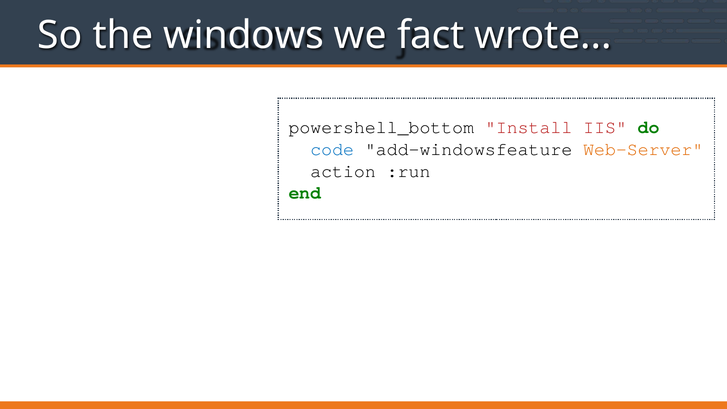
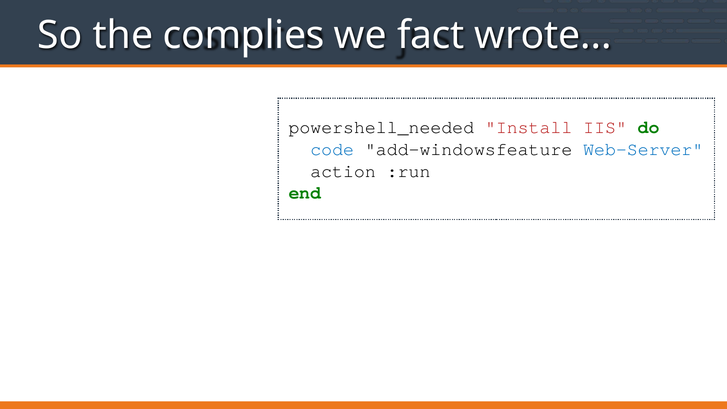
windows: windows -> complies (244, 35)
powershell_bottom: powershell_bottom -> powershell_needed (381, 127)
Web-Server colour: orange -> blue (643, 149)
